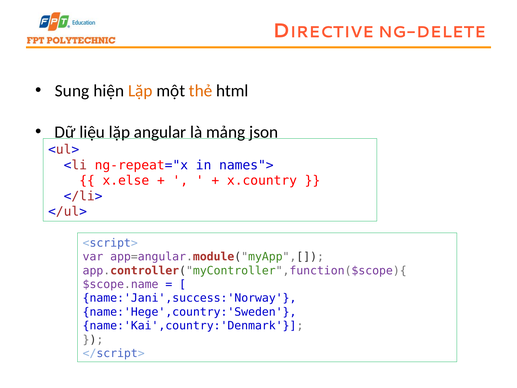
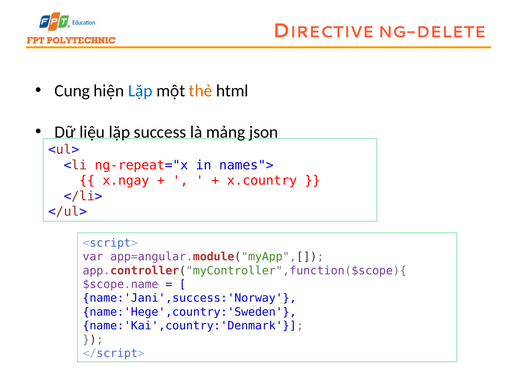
Sung: Sung -> Cung (72, 91)
Lặp colour: orange -> blue (140, 91)
angular: angular -> success (160, 132)
x.else: x.else -> x.ngay (126, 180)
